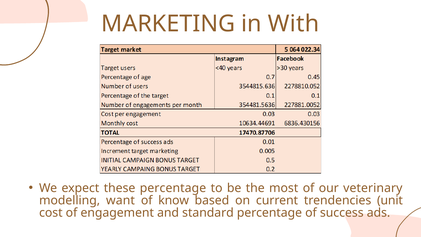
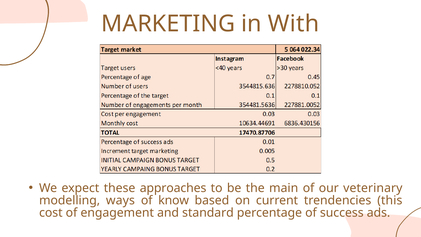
these percentage: percentage -> approaches (173, 188)
most: most -> main (284, 188)
want: want -> ways (120, 200)
unit: unit -> this (390, 200)
